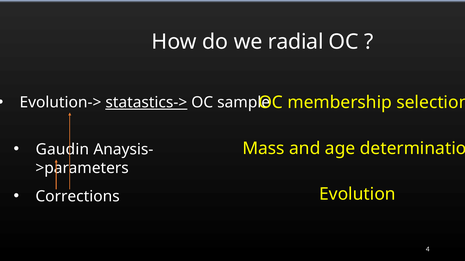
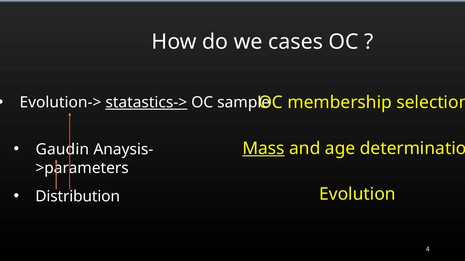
radial: radial -> cases (296, 42)
Mass underline: none -> present (264, 149)
Corrections: Corrections -> Distribution (78, 197)
